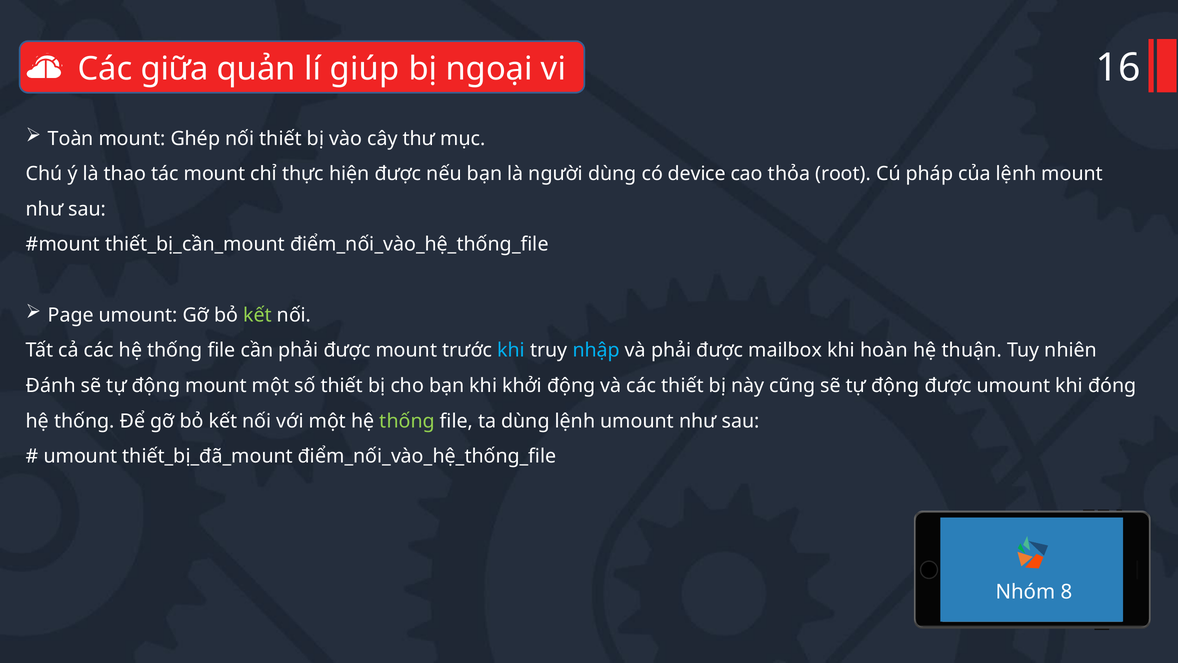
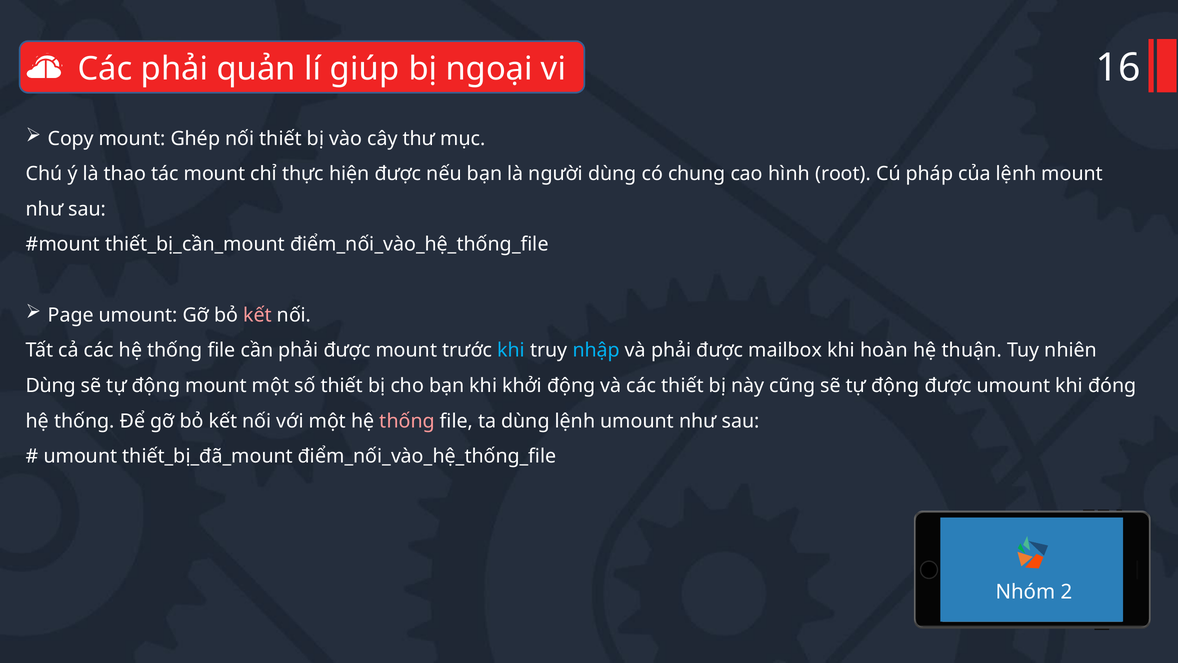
Các giữa: giữa -> phải (175, 69)
Toàn: Toàn -> Copy (71, 139)
device: device -> chung (697, 174)
thỏa: thỏa -> hình (789, 174)
kết colour: light green -> pink (258, 315)
Đánh: Đánh -> Dùng (51, 386)
thống colour: light green -> pink (407, 421)
8: 8 -> 2 (1066, 592)
